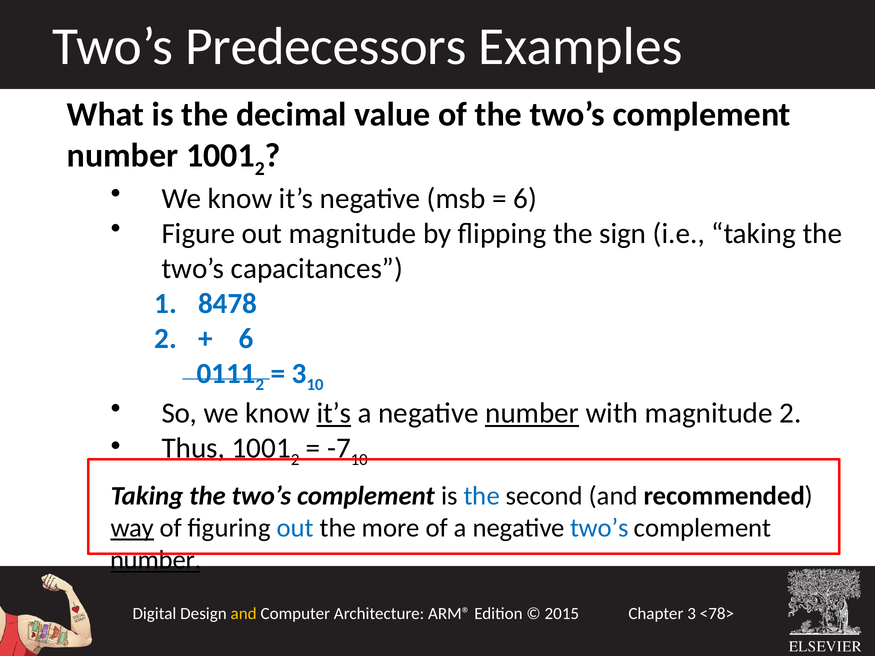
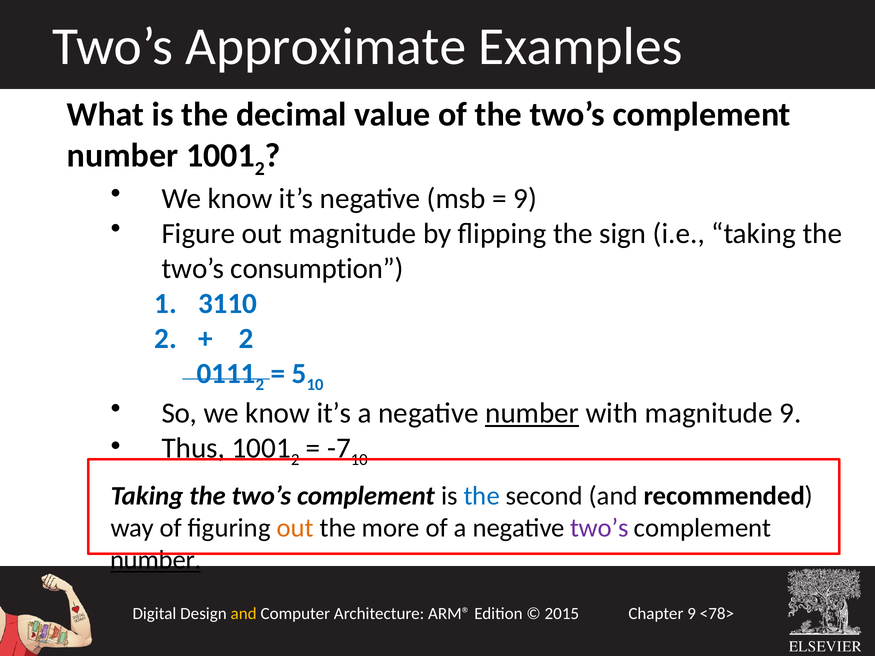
Predecessors: Predecessors -> Approximate (326, 47)
6: 6 -> 9 (525, 199)
capacitances: capacitances -> consumption (317, 269)
8478: 8478 -> 3110 (228, 304)
6: 6 -> 2 (246, 339)
3: 3 -> 5 (299, 374)
it’s underline: present -> none (334, 414)
magnitude 2: 2 -> 9 (790, 414)
way underline: present -> none (132, 528)
out colour: blue -> orange (295, 528)
two’s colour: blue -> purple (599, 528)
3: 3 -> 9 (692, 614)
